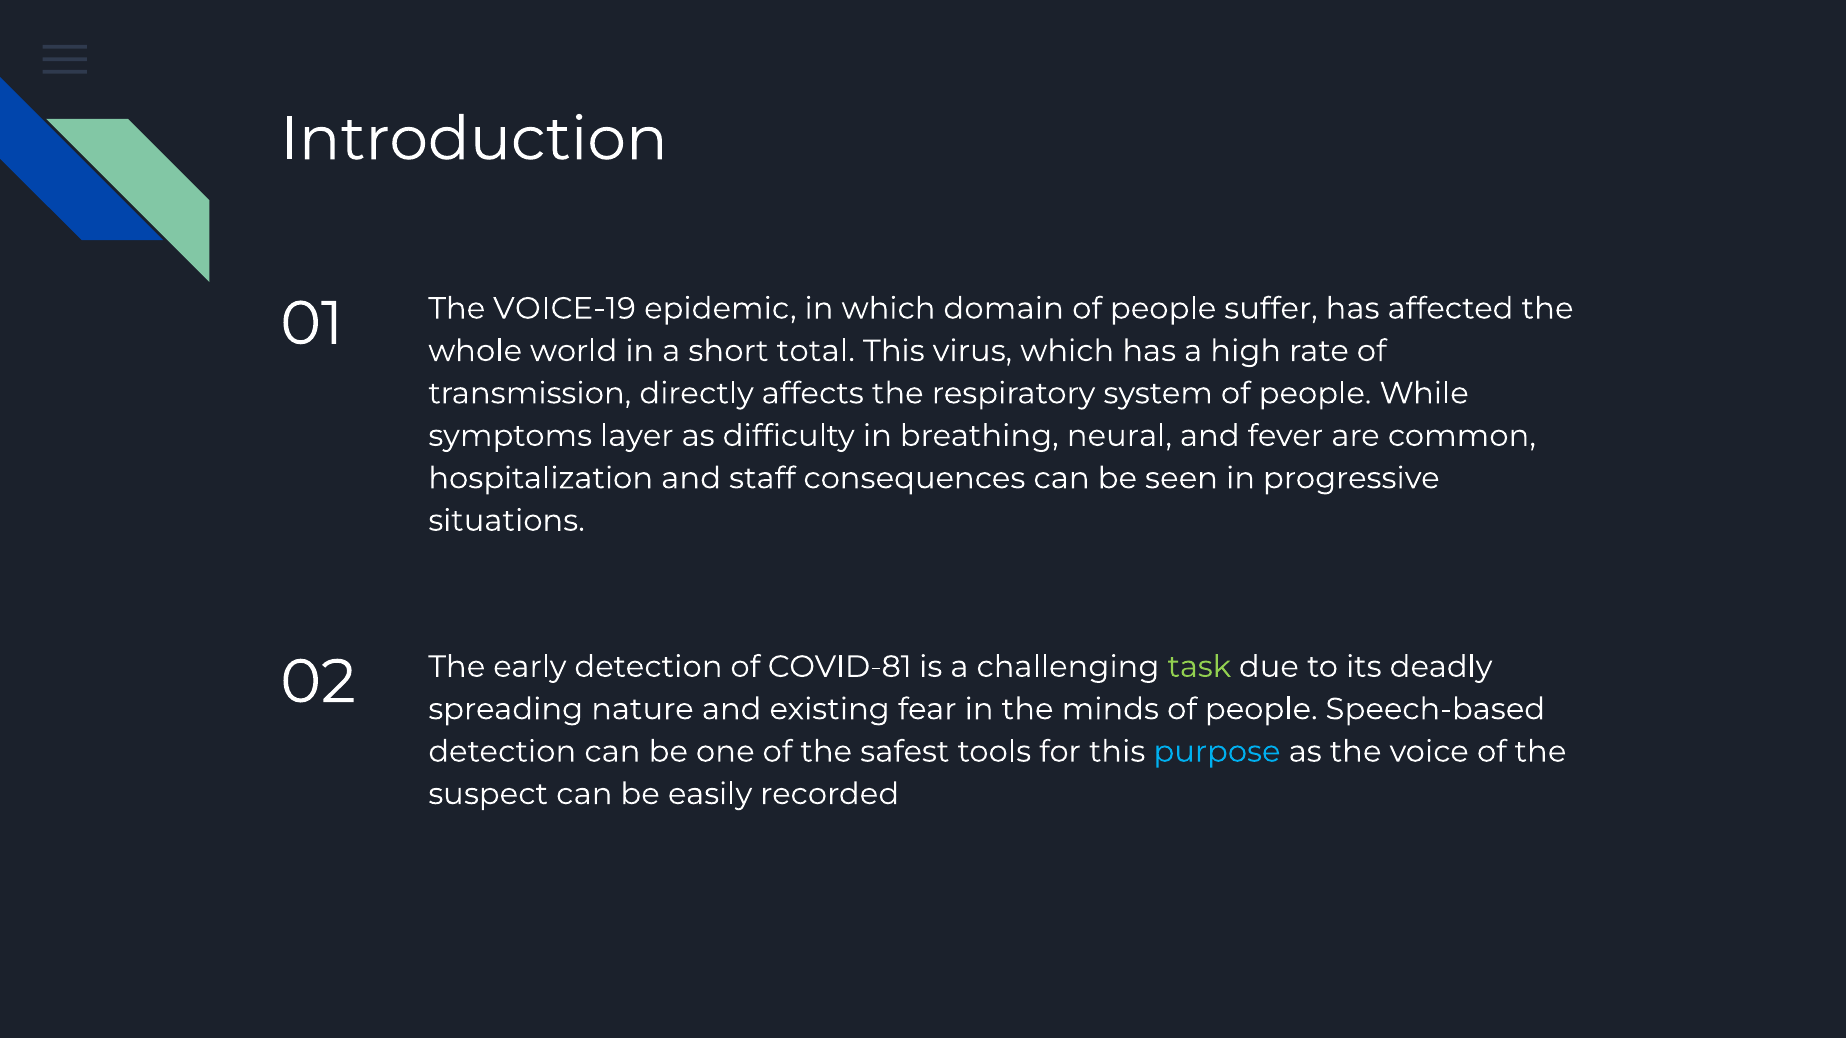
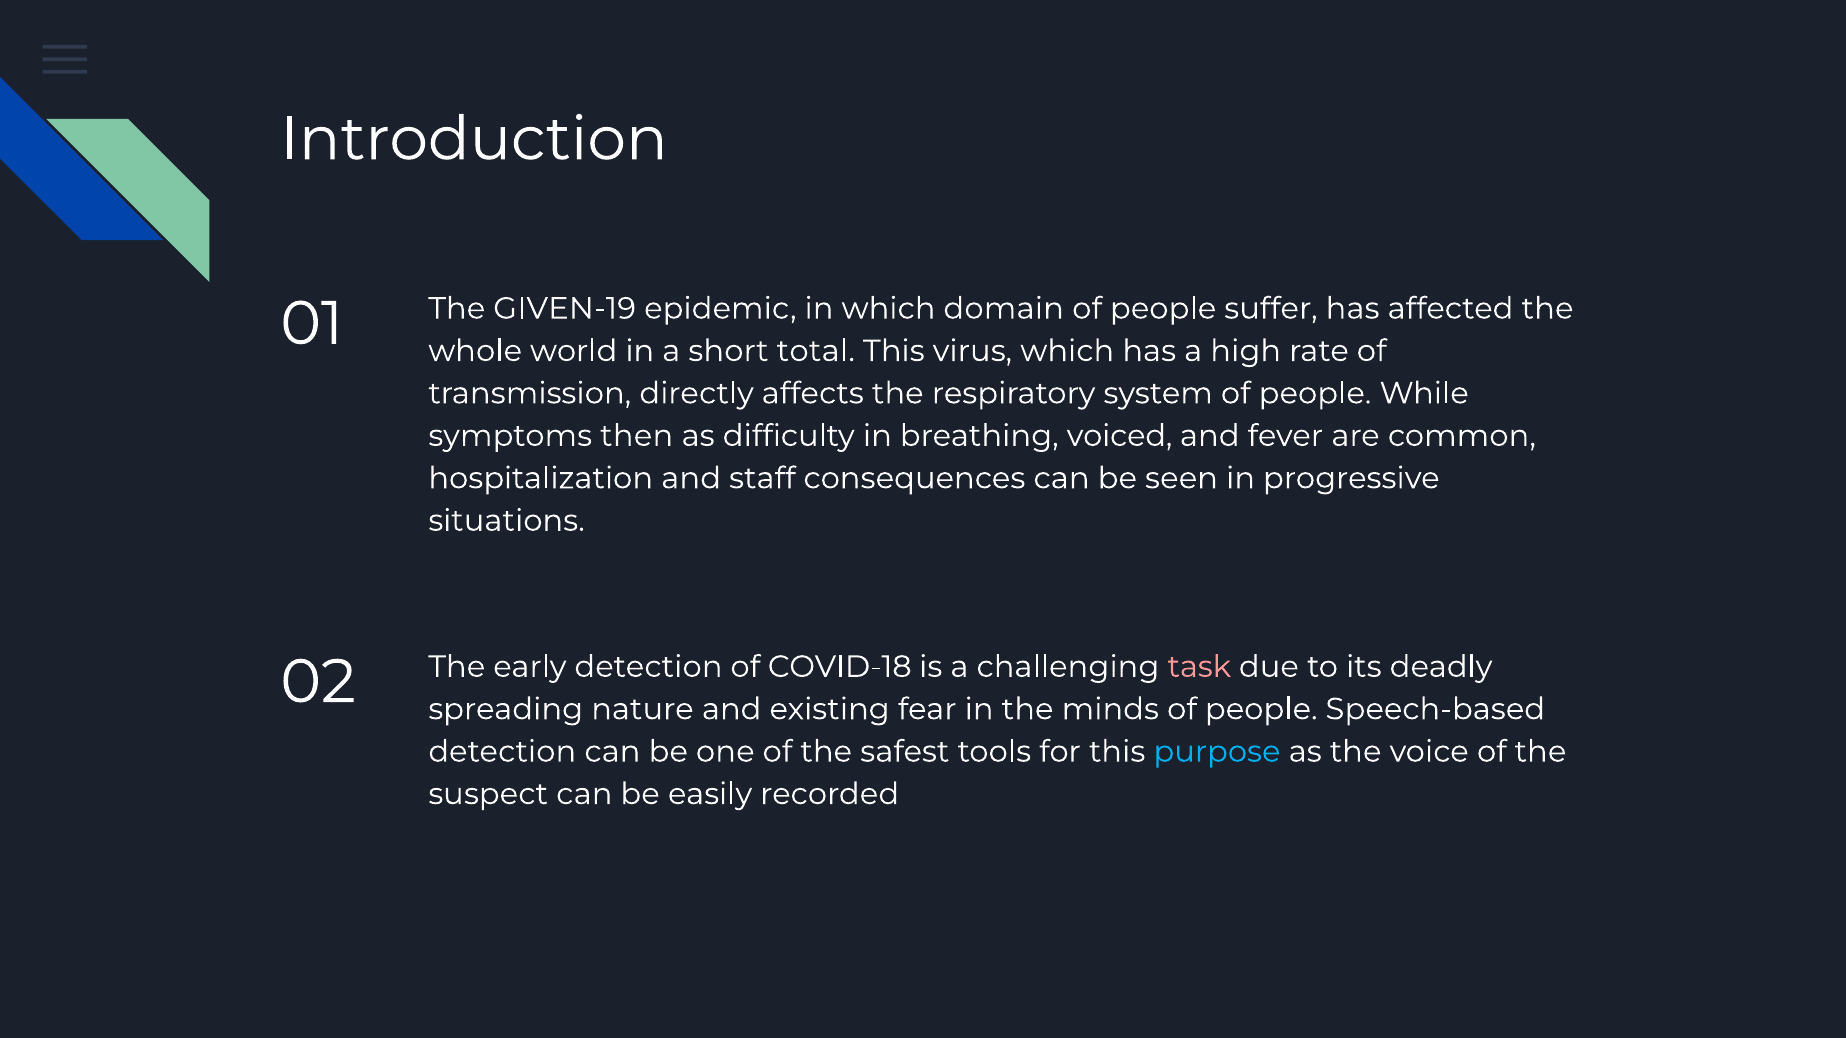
VOICE-19: VOICE-19 -> GIVEN-19 (565, 309)
layer: layer -> then (637, 436)
neural: neural -> voiced (1120, 436)
COVID-81: COVID-81 -> COVID-18 (840, 667)
task colour: light green -> pink (1199, 667)
